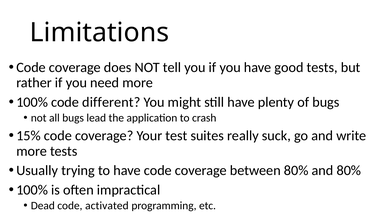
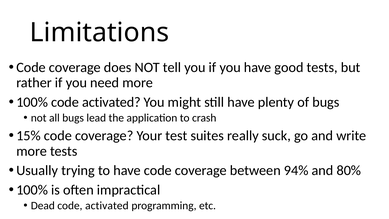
100% code different: different -> activated (111, 102)
between 80%: 80% -> 94% (296, 170)
